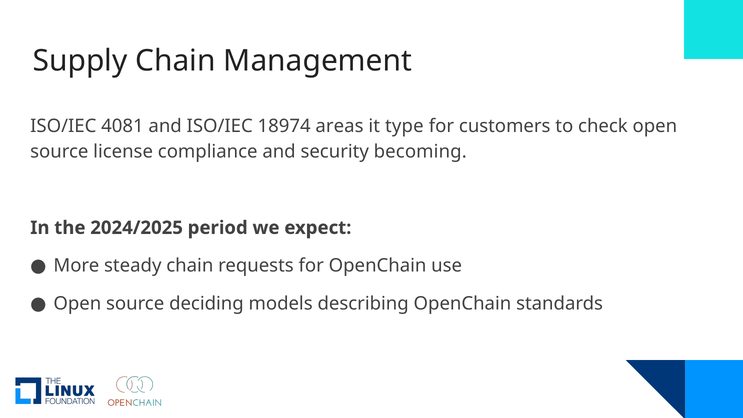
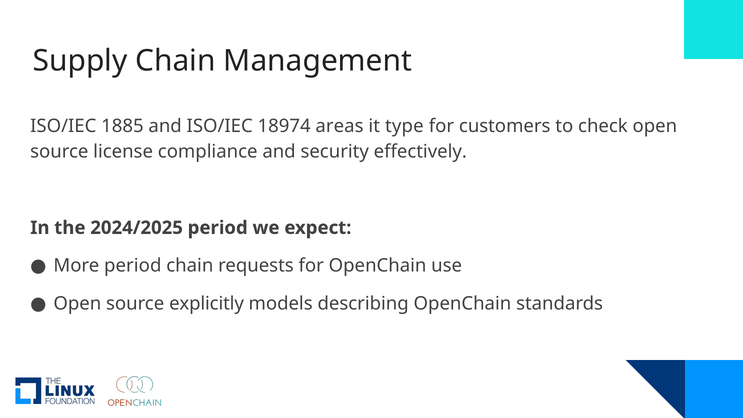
4081: 4081 -> 1885 (122, 126)
becoming: becoming -> effectively (420, 152)
More steady: steady -> period (133, 266)
deciding: deciding -> explicitly (206, 304)
